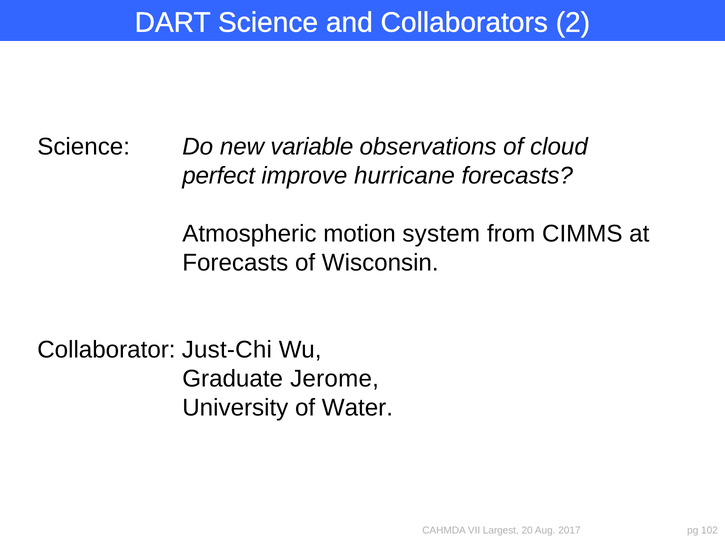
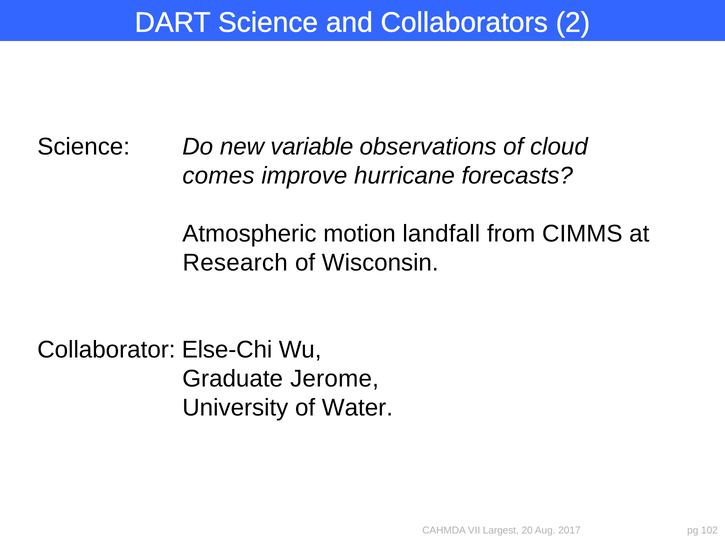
perfect: perfect -> comes (218, 176)
system: system -> landfall (441, 234)
Forecasts: Forecasts -> Research (235, 263)
Just-Chi: Just-Chi -> Else-Chi (227, 350)
